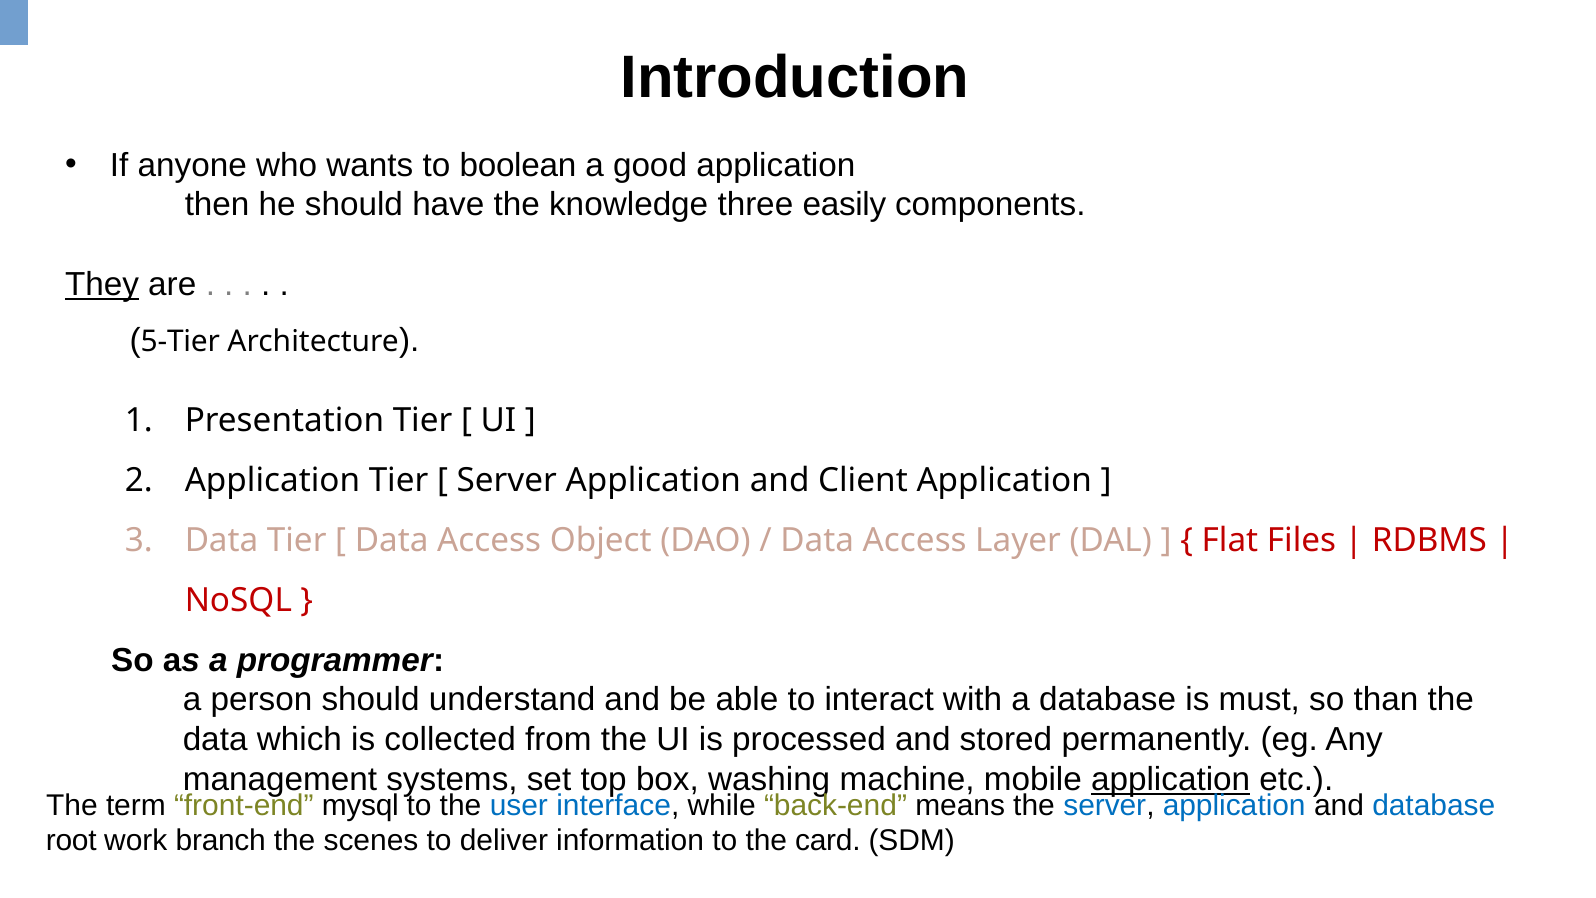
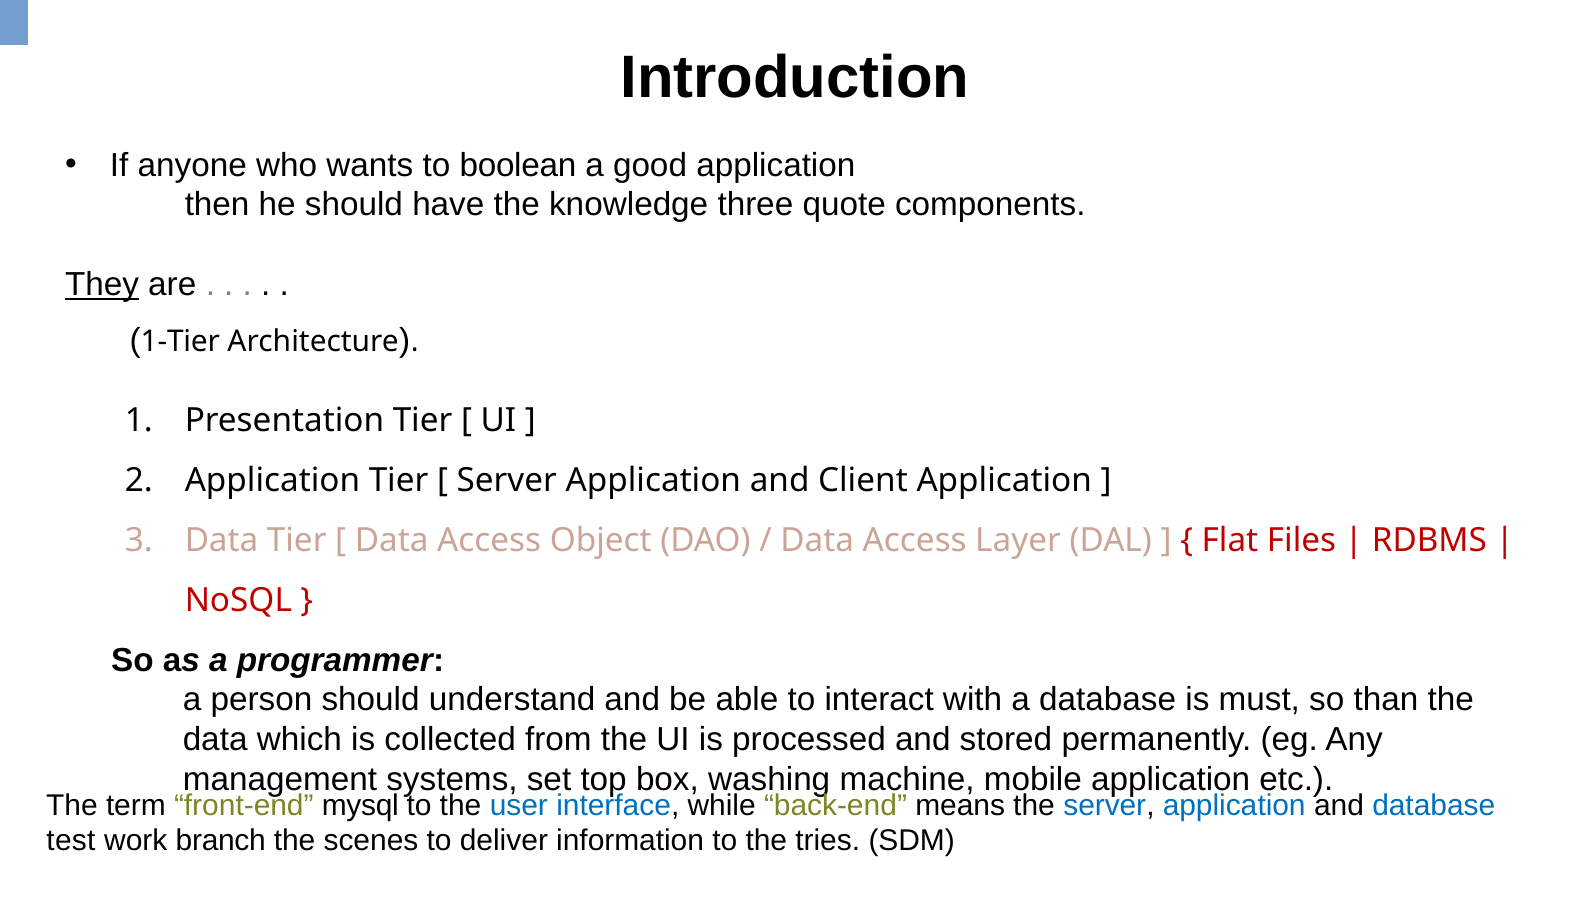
easily: easily -> quote (844, 205)
5-Tier: 5-Tier -> 1-Tier (180, 342)
application underline: present -> none (1171, 780)
root: root -> test (71, 841)
card: card -> tries (828, 841)
